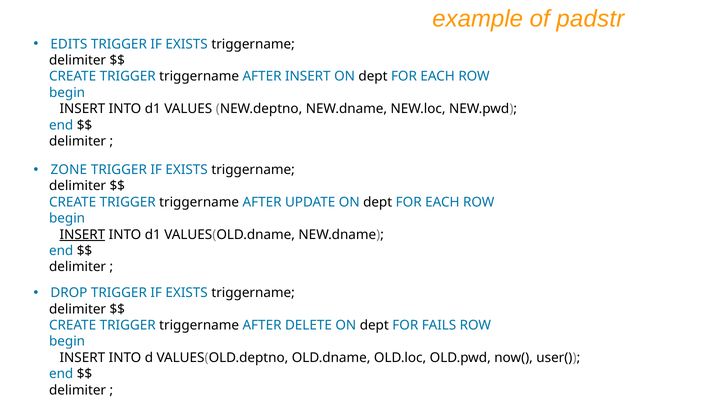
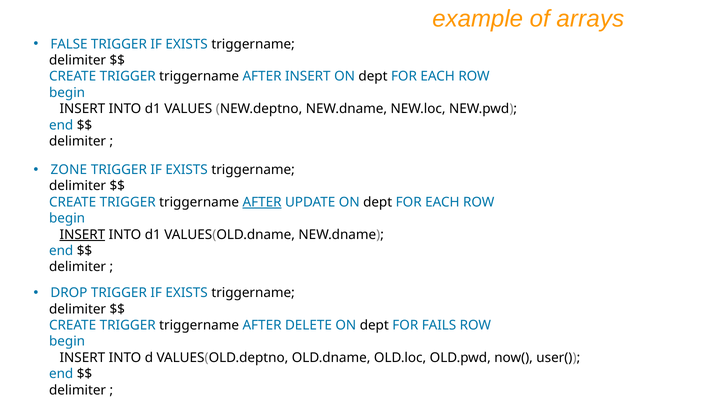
padstr: padstr -> arrays (590, 19)
EDITS: EDITS -> FALSE (69, 44)
AFTER underline: none -> present (262, 202)
